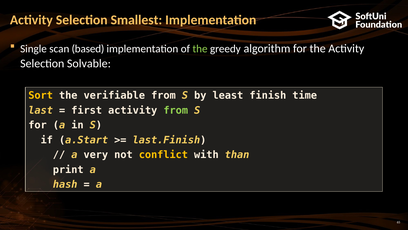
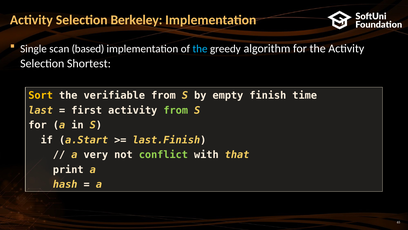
Smallest: Smallest -> Berkeley (136, 20)
the colour: light green -> light blue (200, 49)
Solvable: Solvable -> Shortest (89, 63)
least: least -> empty (228, 95)
conflict colour: yellow -> light green (163, 155)
than: than -> that (237, 155)
